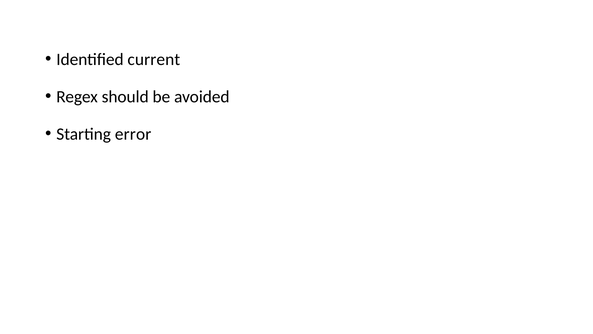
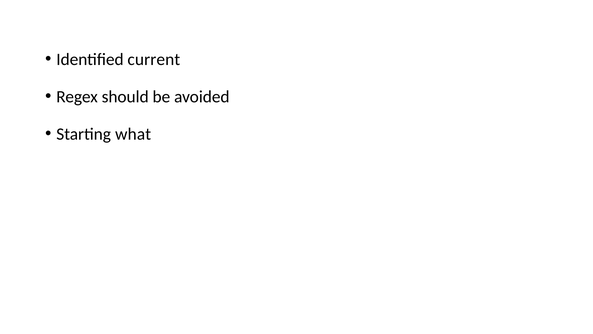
error: error -> what (133, 134)
